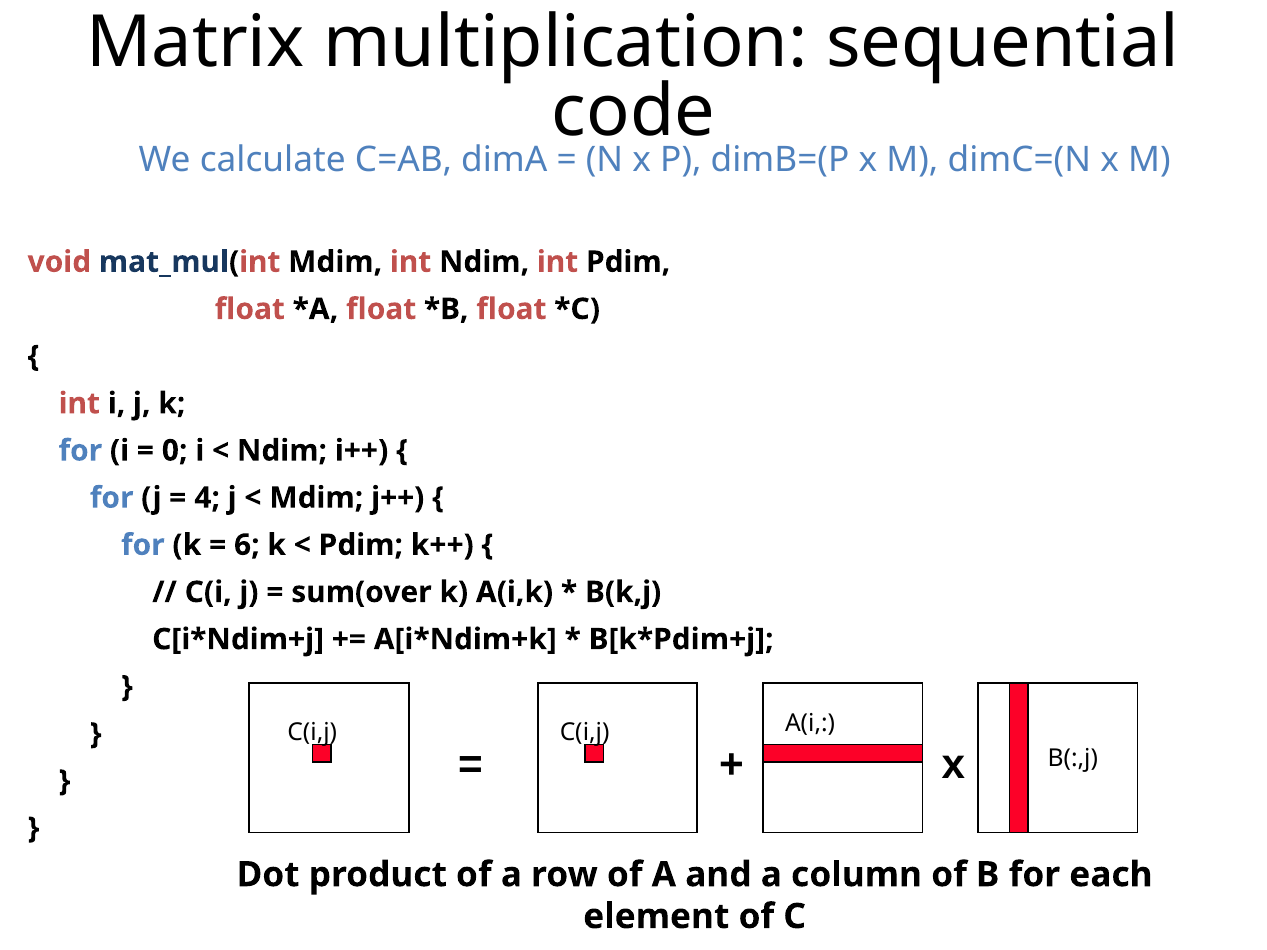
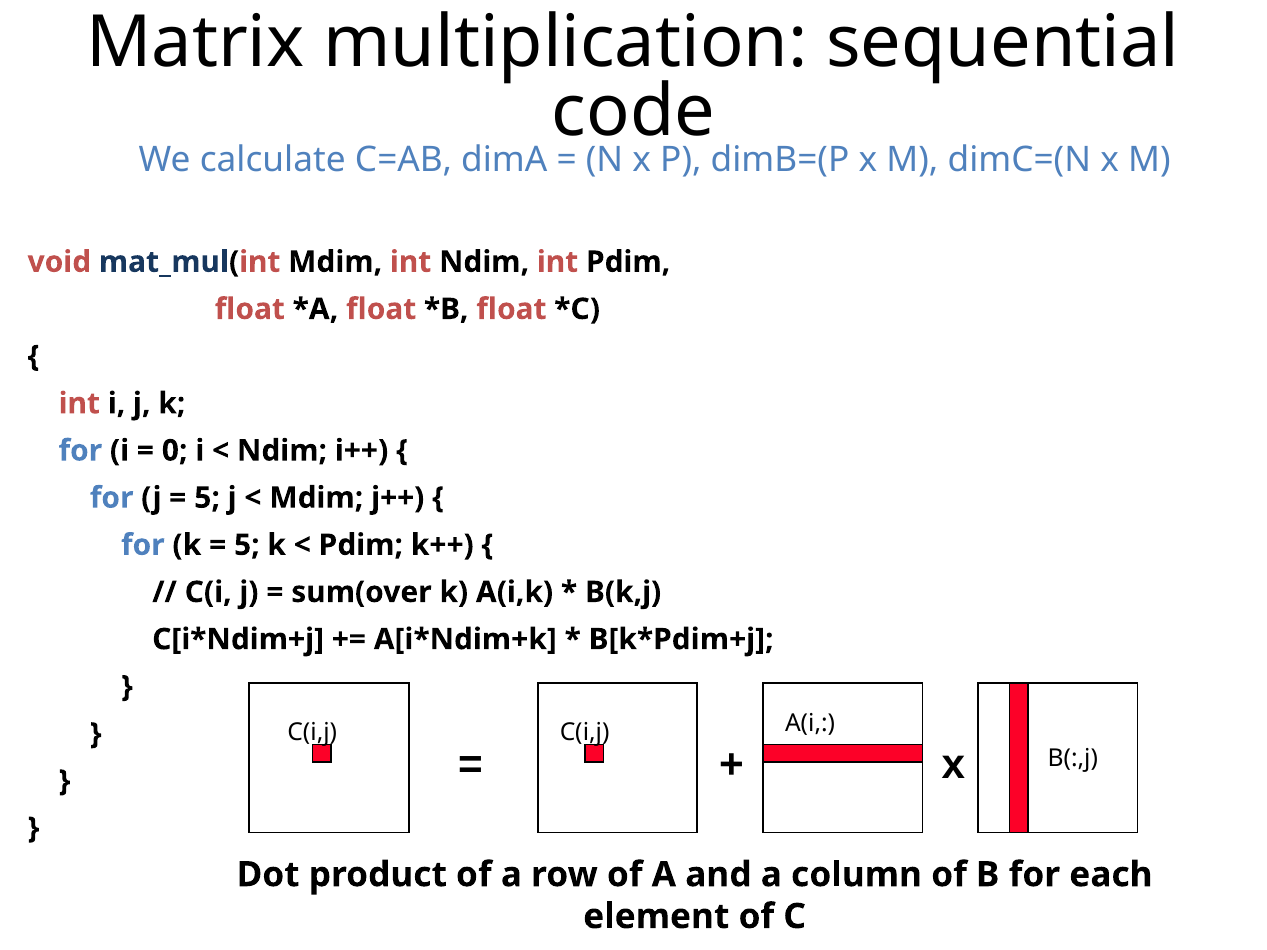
4: 4 -> 5 (207, 498)
6: 6 -> 5 (247, 545)
